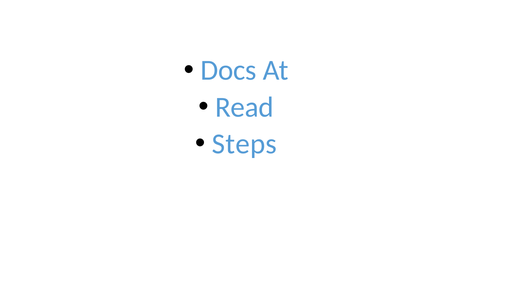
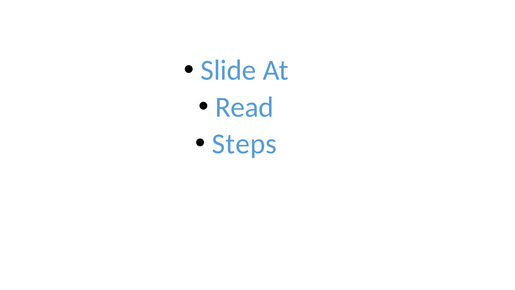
Docs: Docs -> Slide (228, 70)
